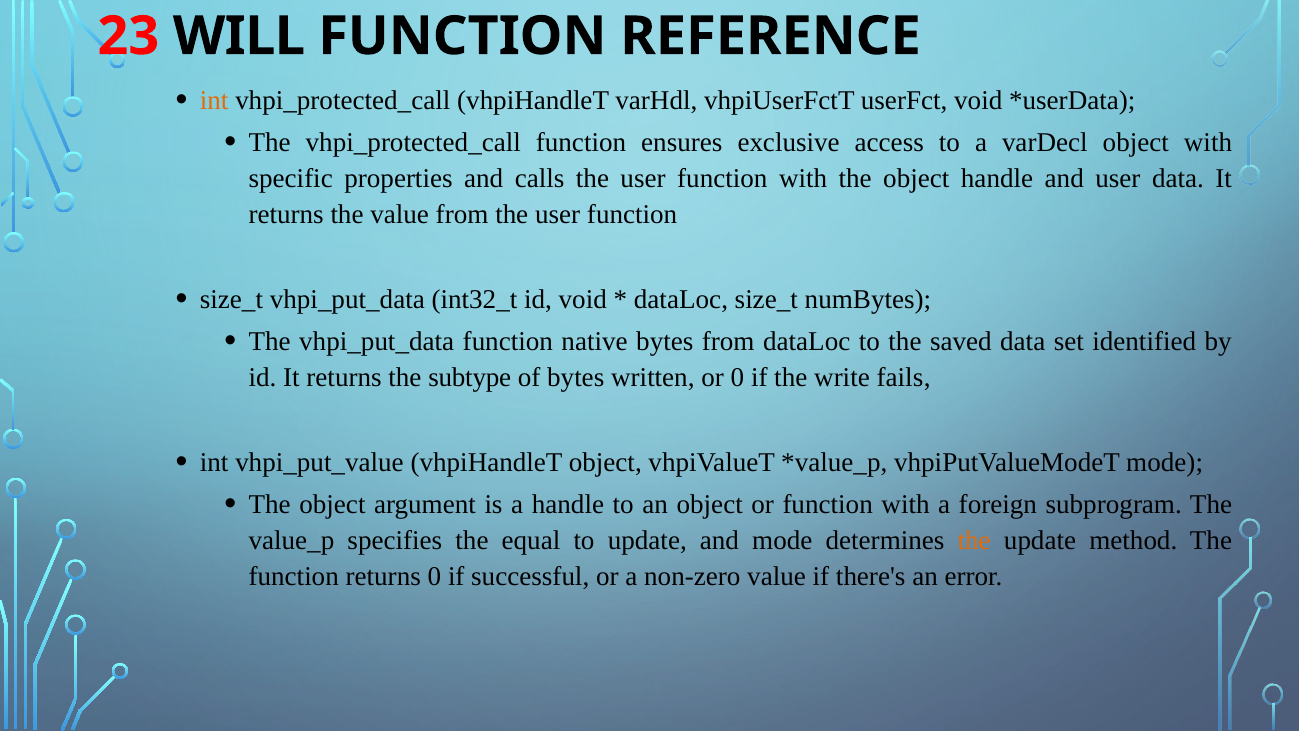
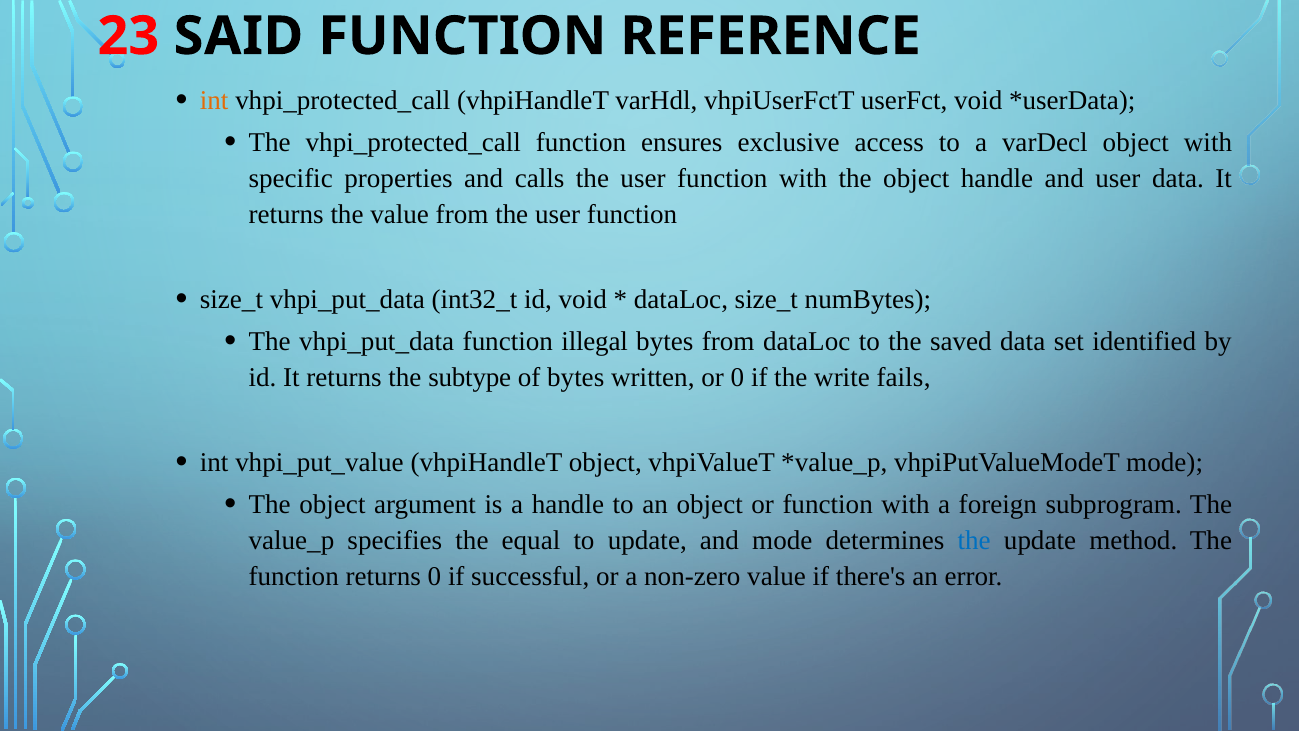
WILL: WILL -> SAID (238, 36)
native: native -> illegal (595, 342)
the colour: orange -> blue (974, 540)
